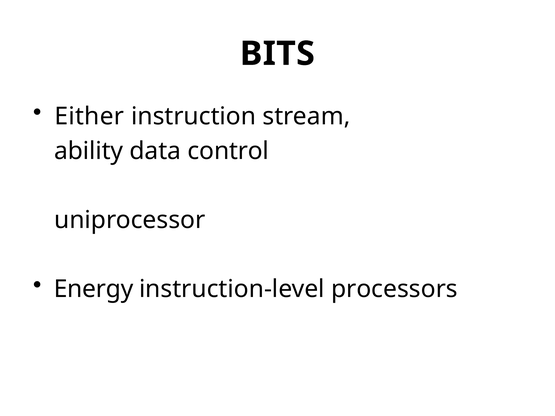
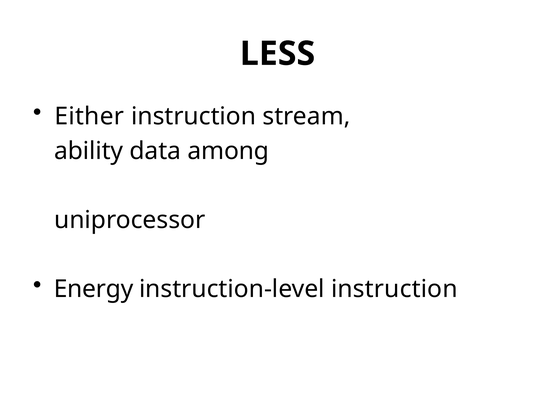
BITS: BITS -> LESS (277, 54)
control: control -> among (228, 151)
instruction-level processors: processors -> instruction (394, 289)
